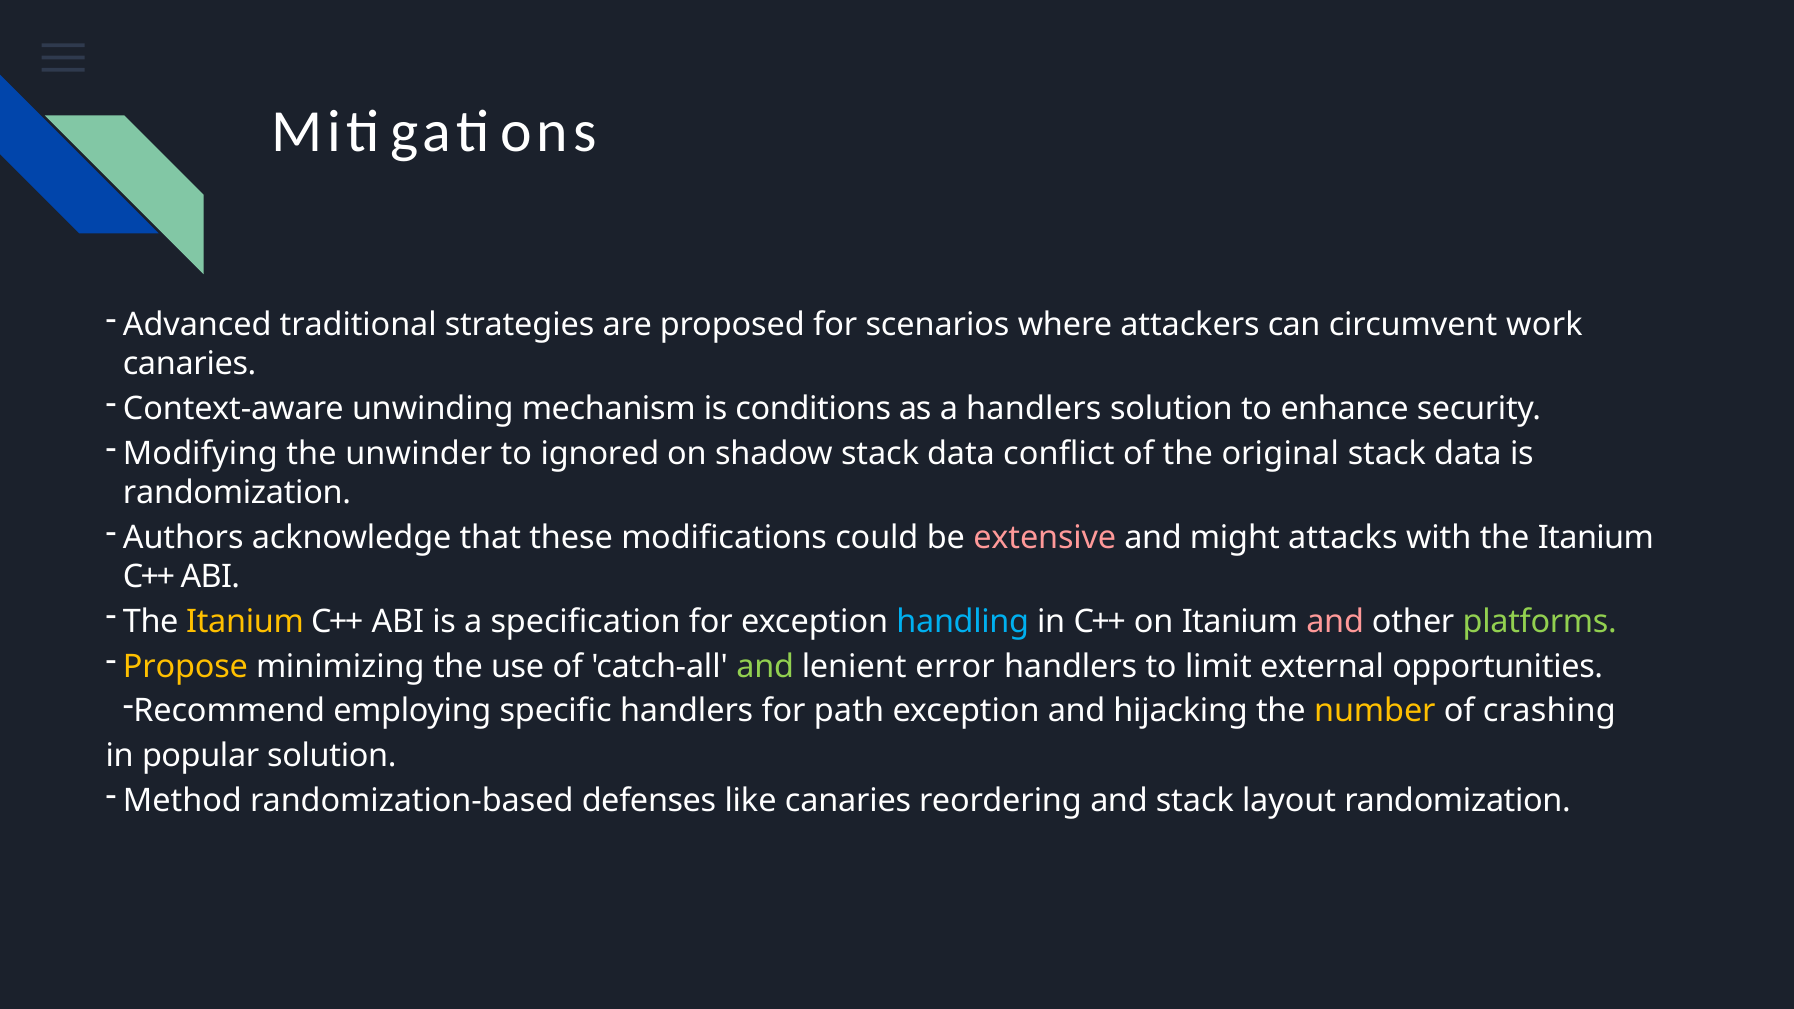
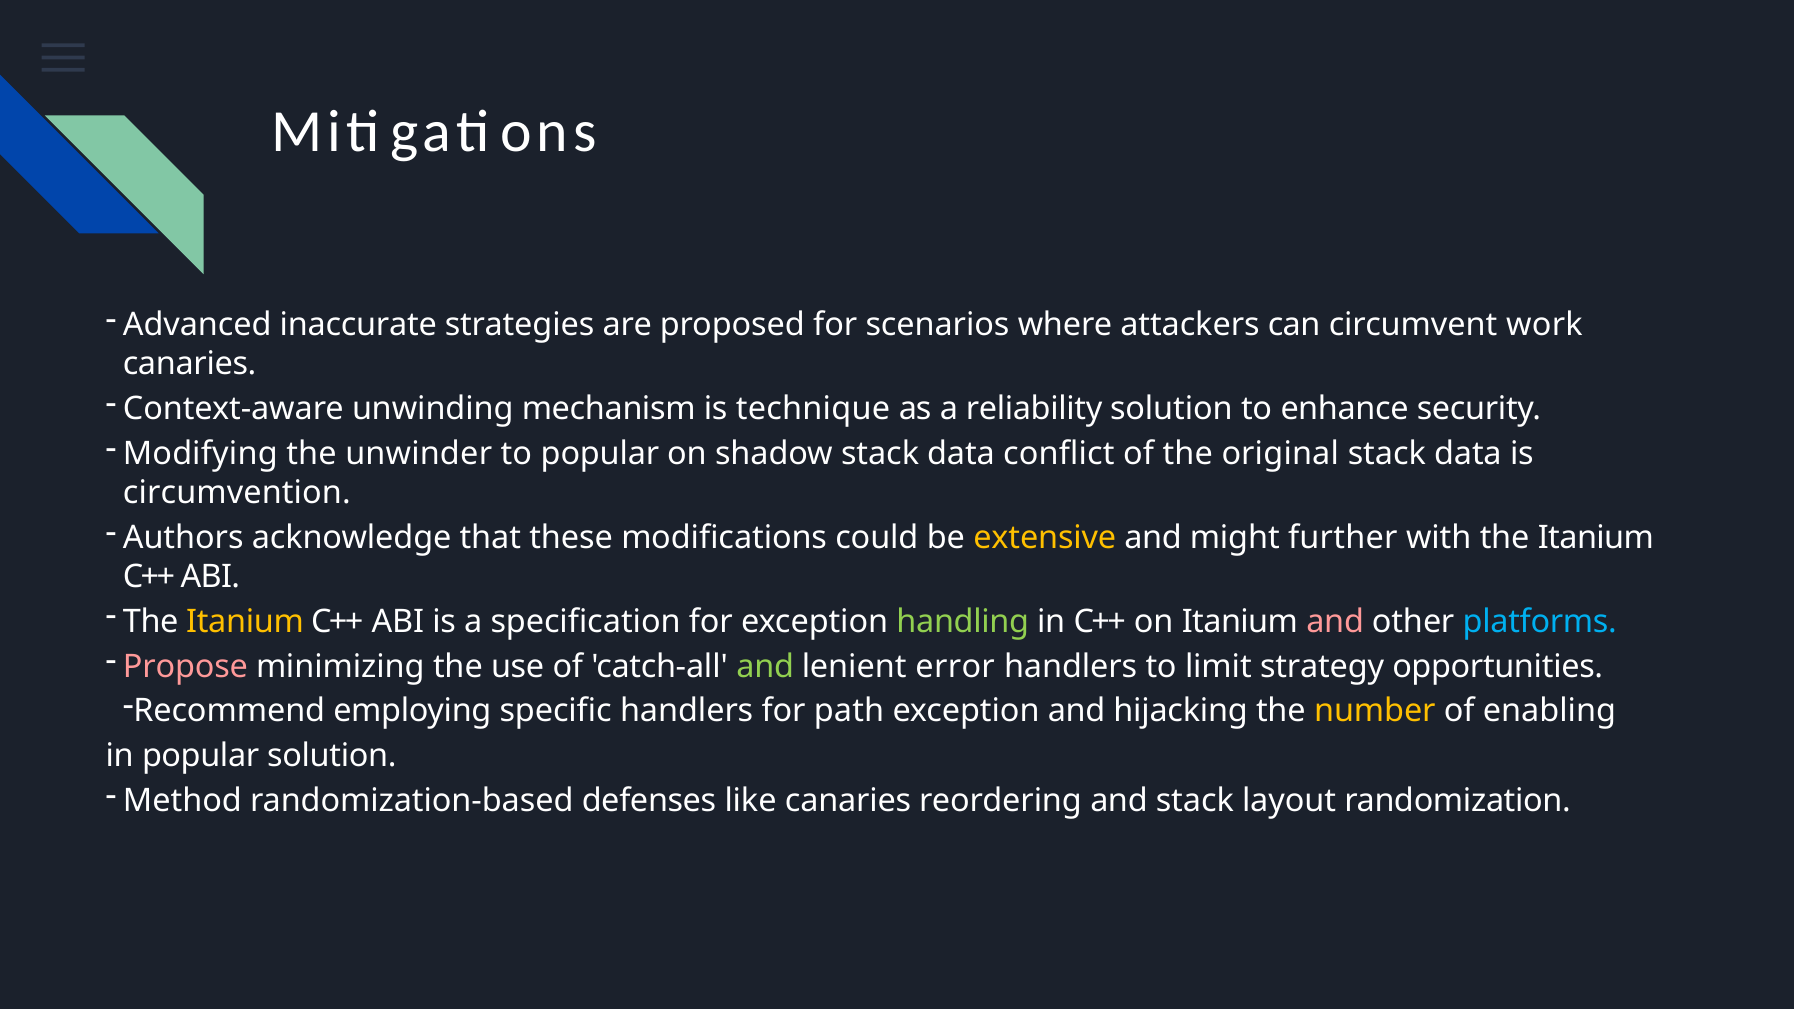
traditional: traditional -> inaccurate (358, 325)
conditions: conditions -> technique (813, 409)
a handlers: handlers -> reliability (1034, 409)
to ignored: ignored -> popular (600, 454)
randomization: randomization -> circumvention (237, 493)
extensive colour: pink -> yellow (1045, 538)
attacks: attacks -> further (1343, 538)
handling colour: light blue -> light green (963, 622)
platforms colour: light green -> light blue (1540, 622)
Propose colour: yellow -> pink (185, 667)
external: external -> strategy (1322, 667)
crashing: crashing -> enabling (1549, 711)
